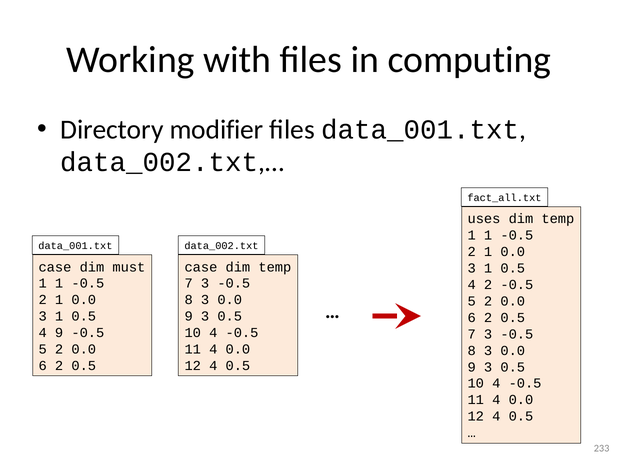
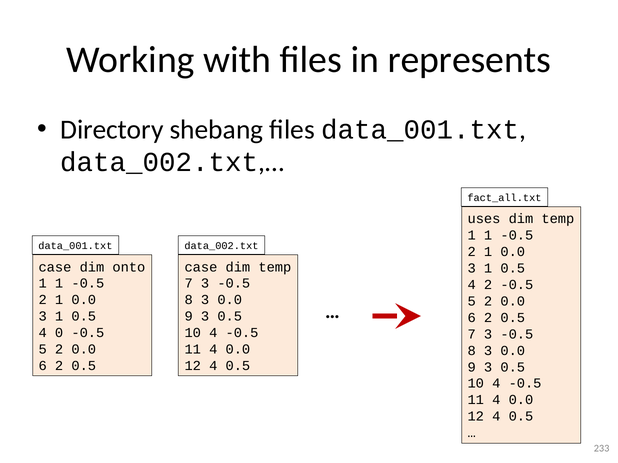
computing: computing -> represents (469, 60)
modifier: modifier -> shebang (217, 130)
must: must -> onto (129, 267)
4 9: 9 -> 0 (59, 333)
